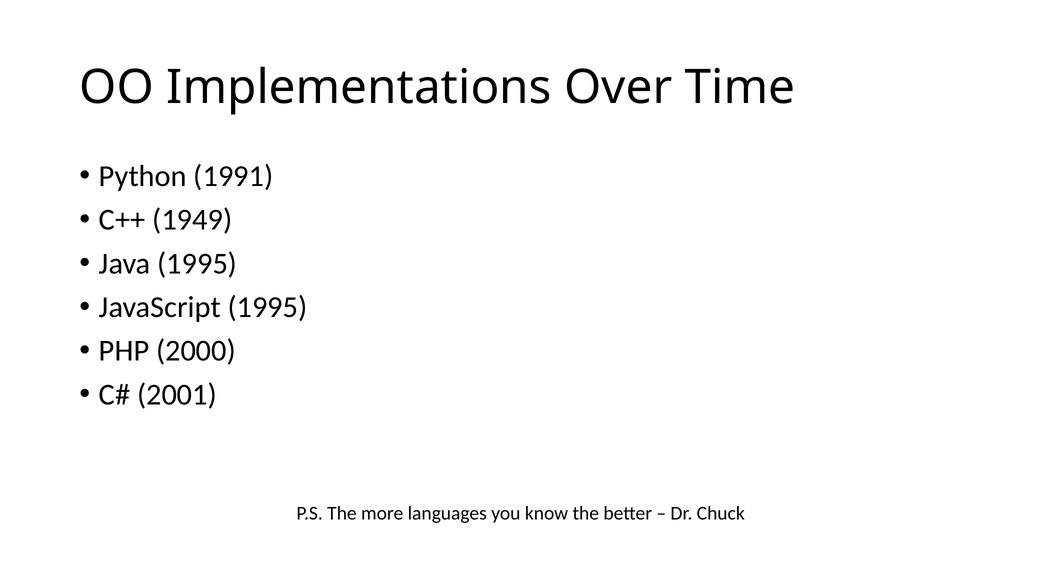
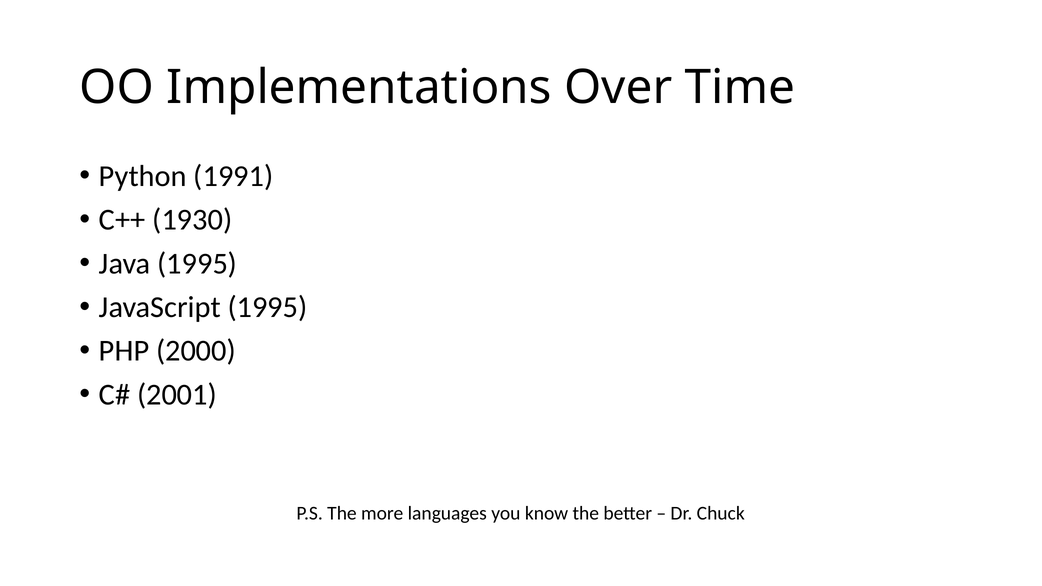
1949: 1949 -> 1930 (192, 220)
